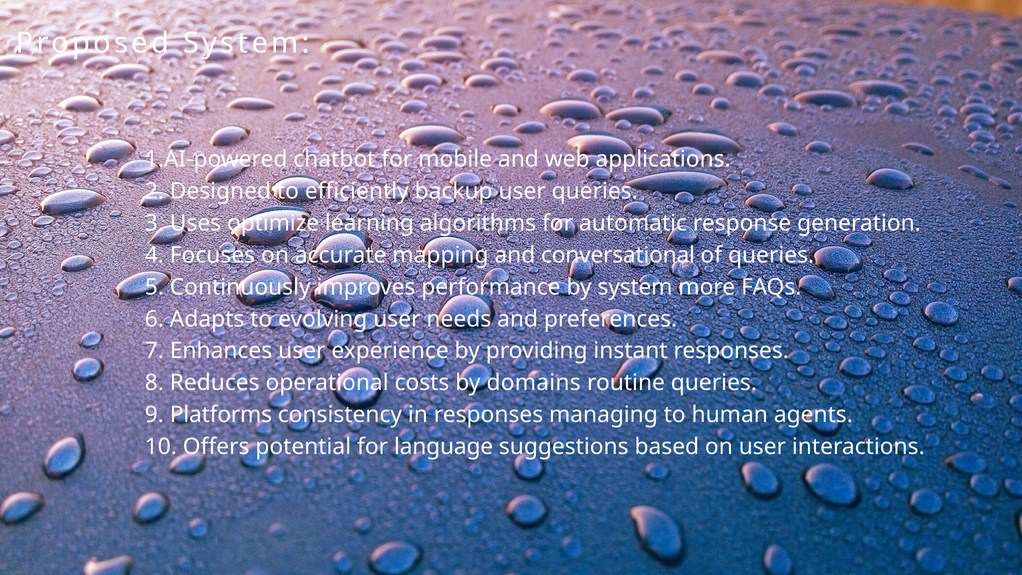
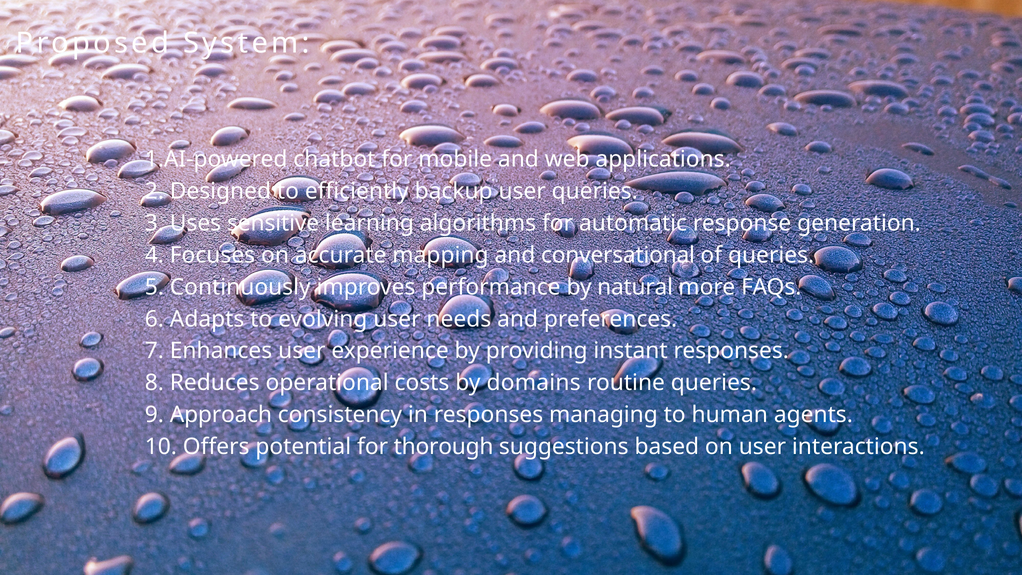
optimize: optimize -> sensitive (273, 223)
by system: system -> natural (635, 287)
Platforms: Platforms -> Approach (221, 415)
language: language -> thorough (444, 447)
